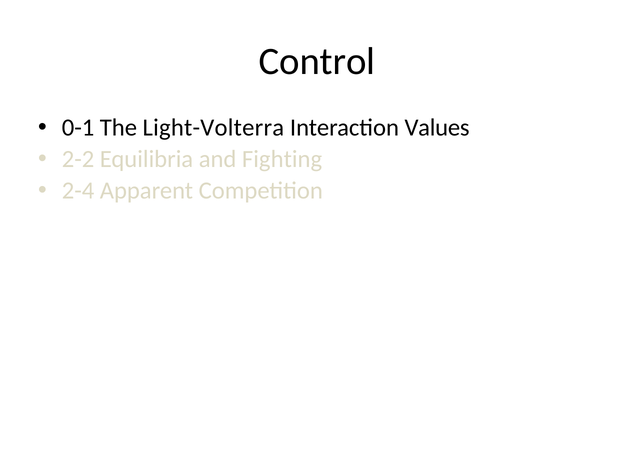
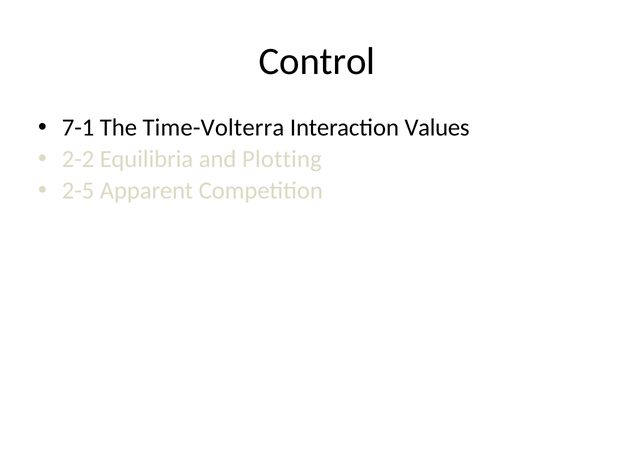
0-1: 0-1 -> 7-1 (78, 127)
Light-Volterra: Light-Volterra -> Time-Volterra (213, 127)
Fighting: Fighting -> Plotting (282, 159)
2-4: 2-4 -> 2-5 (78, 190)
